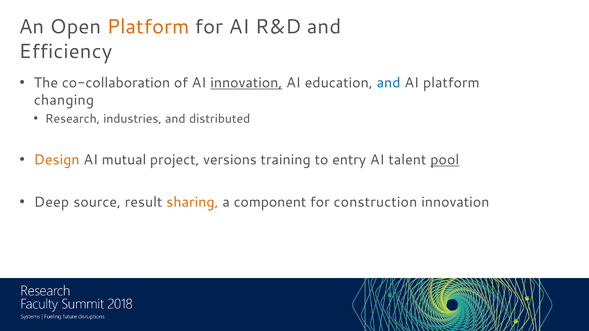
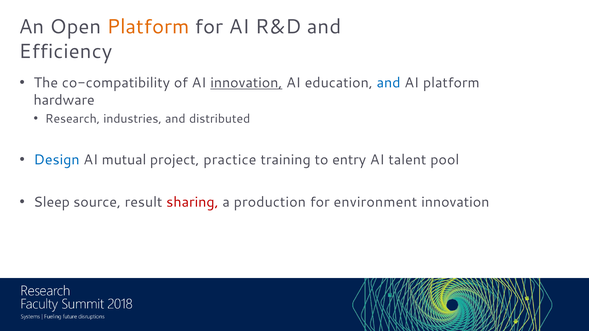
co-collaboration: co-collaboration -> co-compatibility (116, 83)
changing: changing -> hardware (64, 100)
Design colour: orange -> blue (57, 160)
versions: versions -> practice (230, 160)
pool underline: present -> none (445, 160)
Deep: Deep -> Sleep (52, 202)
sharing colour: orange -> red (192, 202)
component: component -> production (270, 202)
construction: construction -> environment (375, 202)
